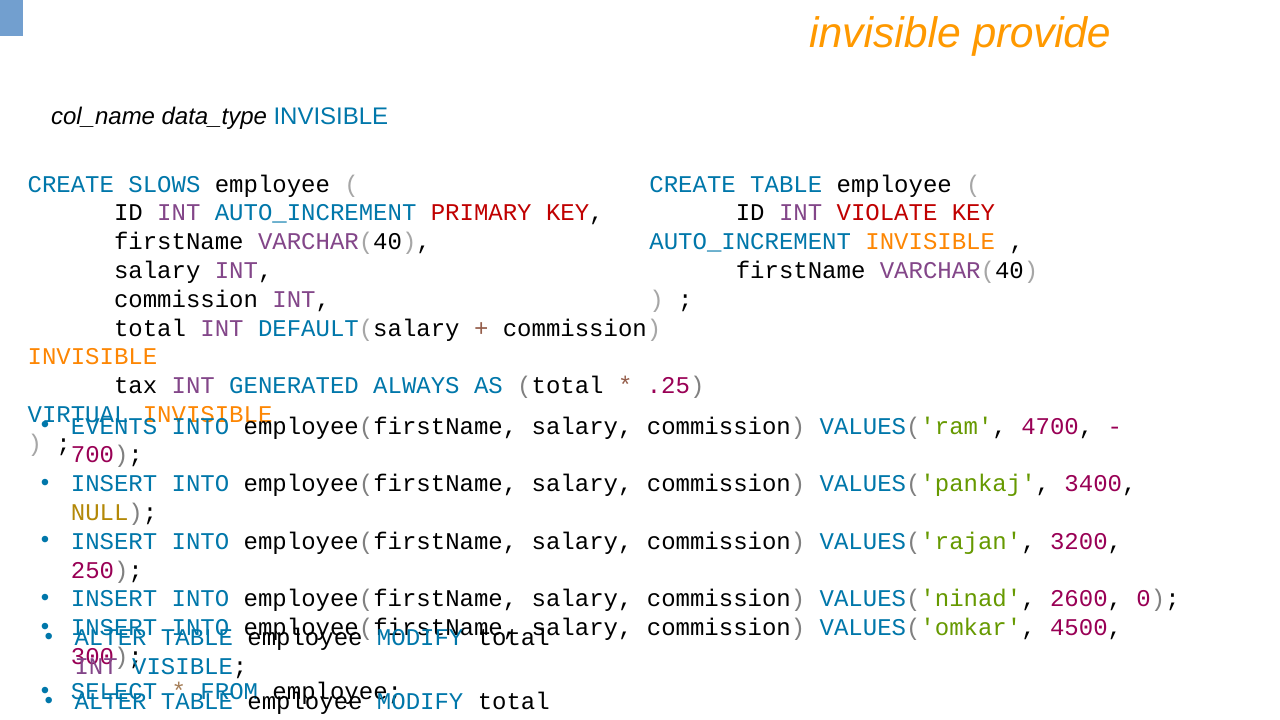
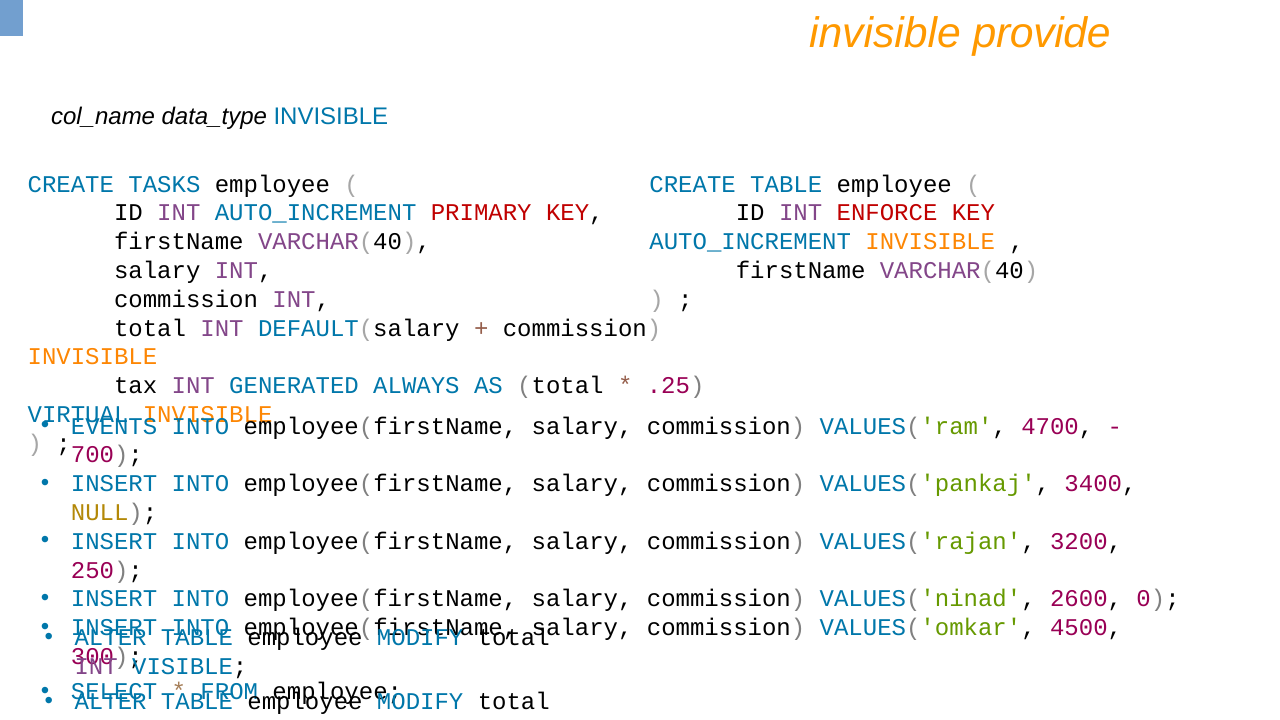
SLOWS: SLOWS -> TASKS (164, 184)
VIOLATE: VIOLATE -> ENFORCE (887, 213)
